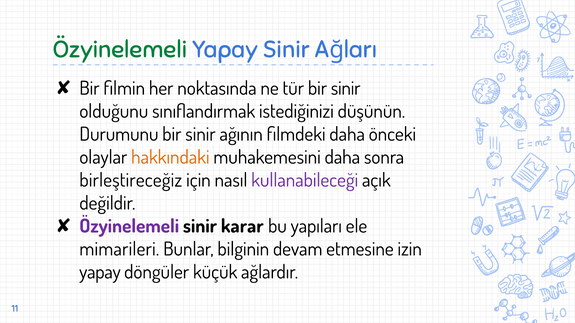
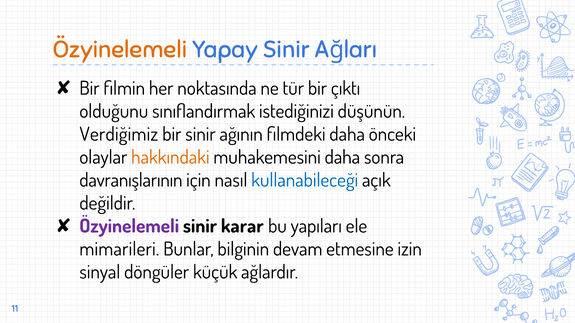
Özyinelemeli colour: green -> orange (120, 50)
tür bir sinir: sinir -> çıktı (346, 89)
Durumunu: Durumunu -> Verdiğimiz (119, 135)
birleştireceğiz: birleştireceğiz -> davranışlarının (131, 181)
kullanabileceği colour: purple -> blue (305, 181)
yapay: yapay -> sinyal (100, 273)
